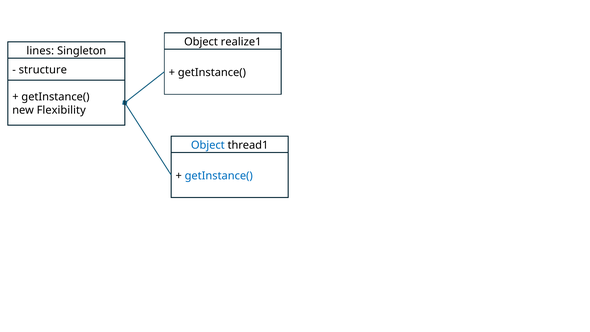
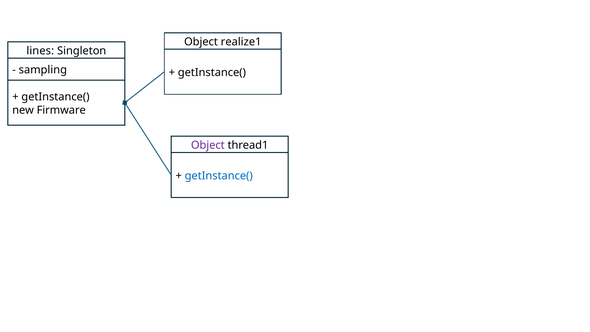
structure: structure -> sampling (43, 70)
Flexibility: Flexibility -> Firmware (61, 110)
Object colour: blue -> purple (208, 145)
